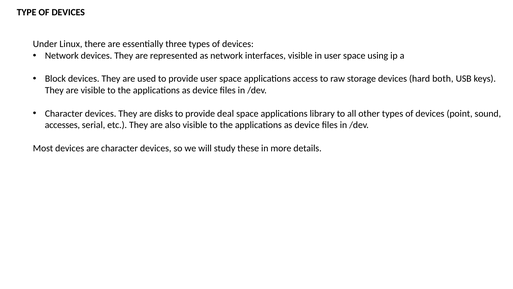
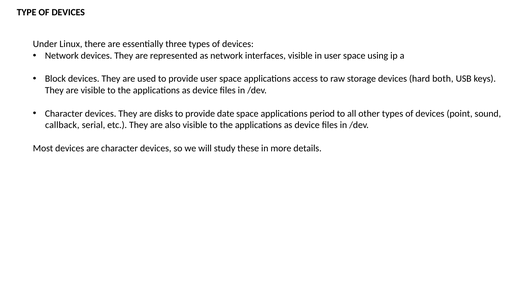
deal: deal -> date (226, 113)
library: library -> period (322, 113)
accesses: accesses -> callback (62, 125)
